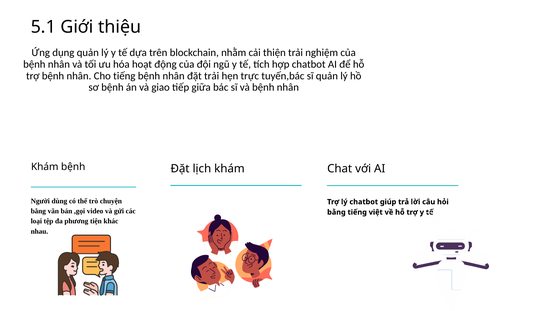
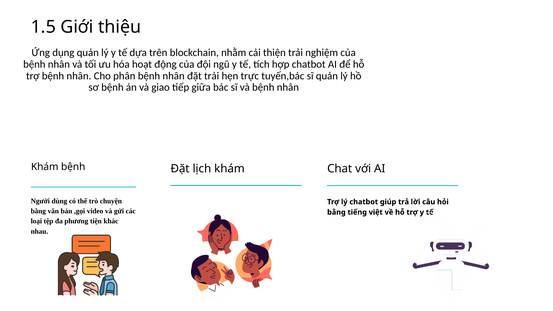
5.1: 5.1 -> 1.5 (43, 27)
Cho tiếng: tiếng -> phân (124, 76)
